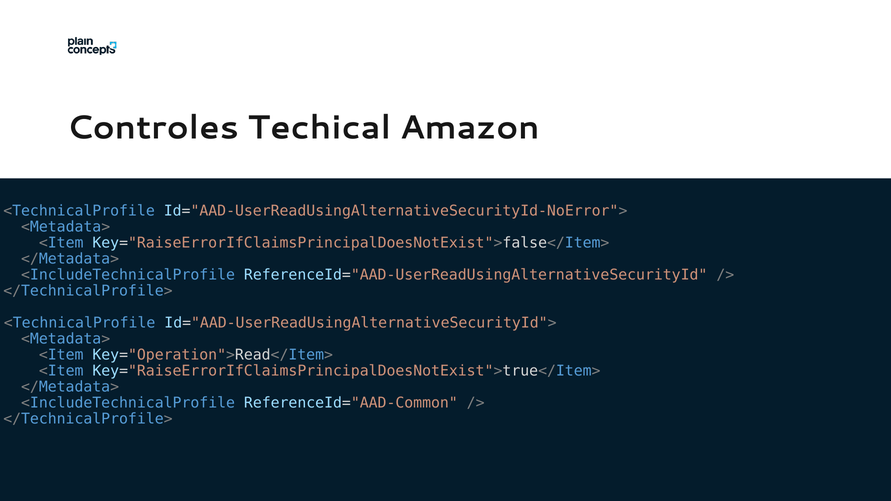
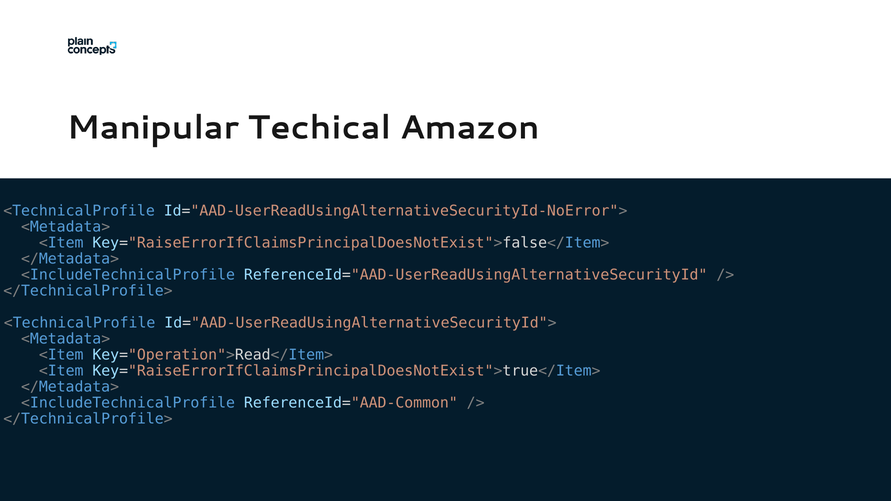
Controles: Controles -> Manipular (153, 128)
